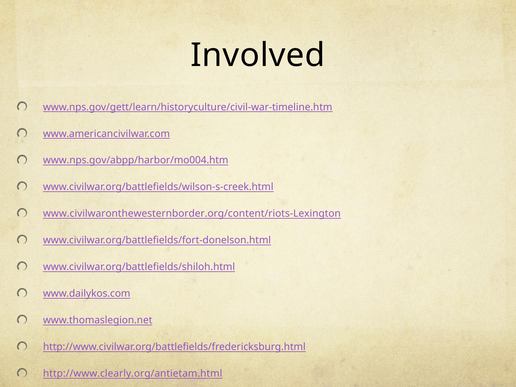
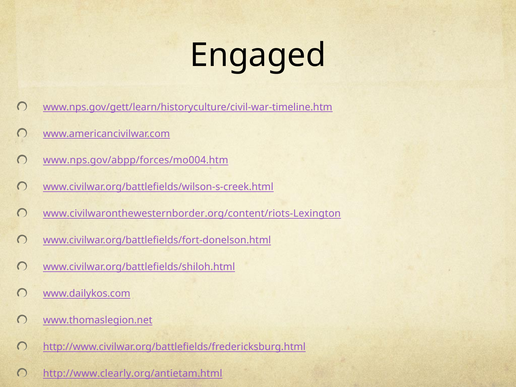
Involved: Involved -> Engaged (258, 55)
www.nps.gov/abpp/harbor/mo004.htm: www.nps.gov/abpp/harbor/mo004.htm -> www.nps.gov/abpp/forces/mo004.htm (136, 160)
